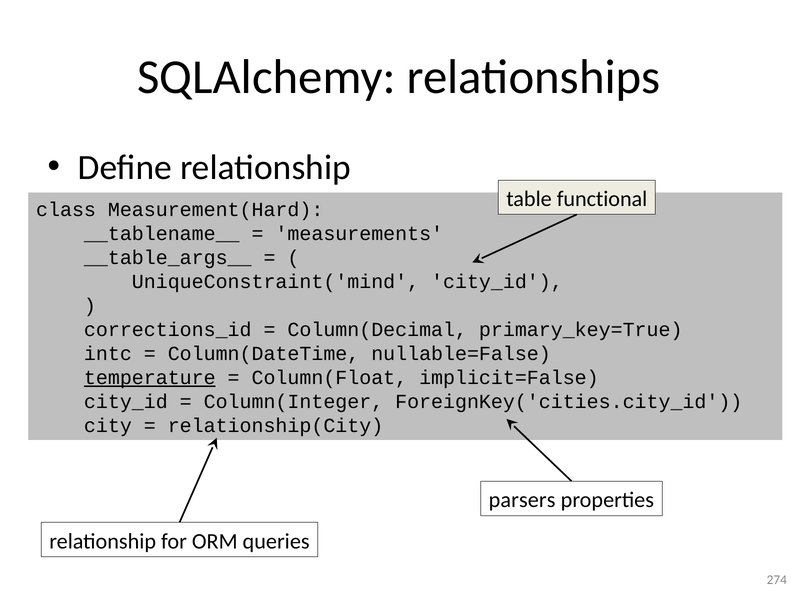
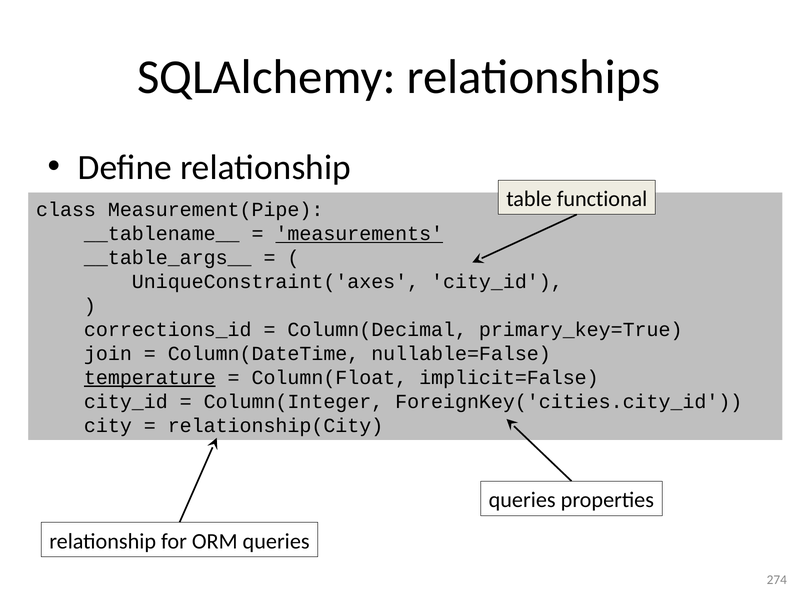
Measurement(Hard: Measurement(Hard -> Measurement(Pipe (216, 210)
measurements underline: none -> present (359, 234)
UniqueConstraint('mind: UniqueConstraint('mind -> UniqueConstraint('axes (275, 282)
intc: intc -> join (108, 353)
parsers: parsers -> queries (522, 499)
